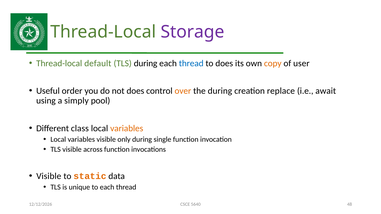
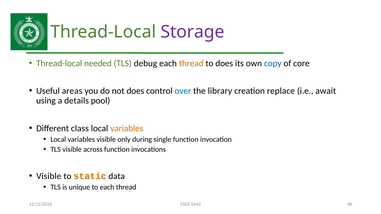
default: default -> needed (98, 63)
TLS during: during -> debug (146, 63)
thread colour: blue -> orange (191, 63)
copy colour: orange -> blue (273, 63)
user: user -> core (301, 63)
order: order -> areas (72, 91)
over colour: orange -> blue (183, 91)
the during: during -> library (220, 91)
simply: simply -> details (77, 101)
